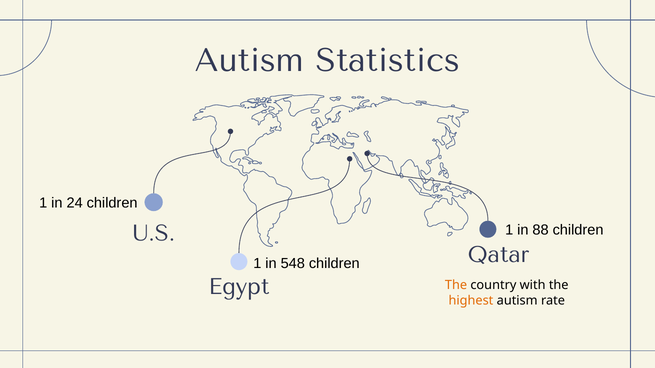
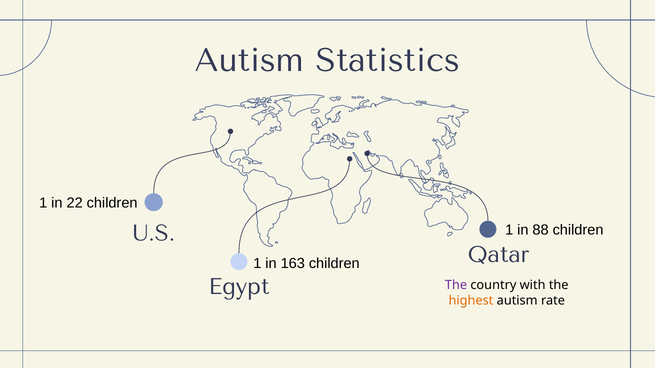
24: 24 -> 22 (75, 203)
548: 548 -> 163 (293, 264)
The colour: orange -> purple (456, 286)
